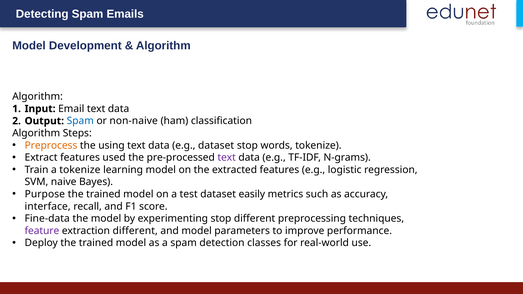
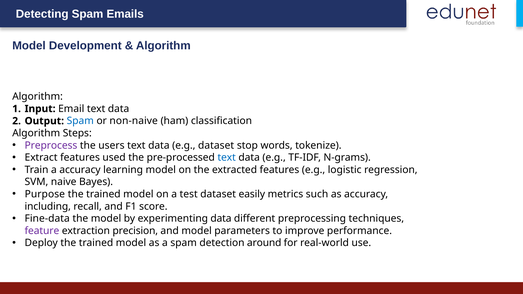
Preprocess colour: orange -> purple (51, 145)
using: using -> users (111, 145)
text colour: purple -> blue (227, 158)
a tokenize: tokenize -> accuracy (80, 170)
interface: interface -> including (48, 207)
experimenting stop: stop -> data (221, 219)
extraction different: different -> precision (135, 231)
classes: classes -> around (264, 243)
